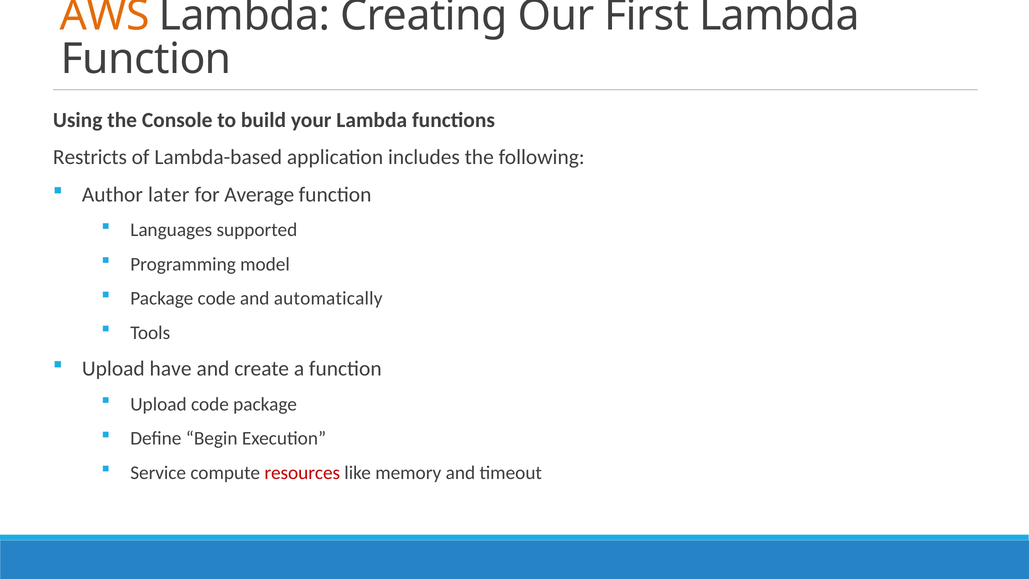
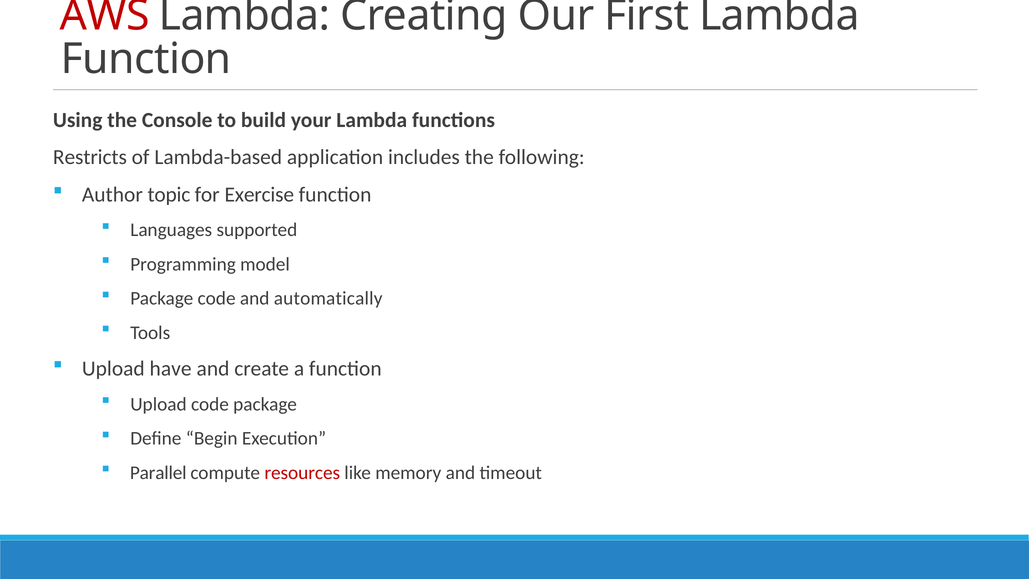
AWS colour: orange -> red (105, 15)
later: later -> topic (169, 195)
Average: Average -> Exercise (259, 195)
Service: Service -> Parallel (158, 473)
